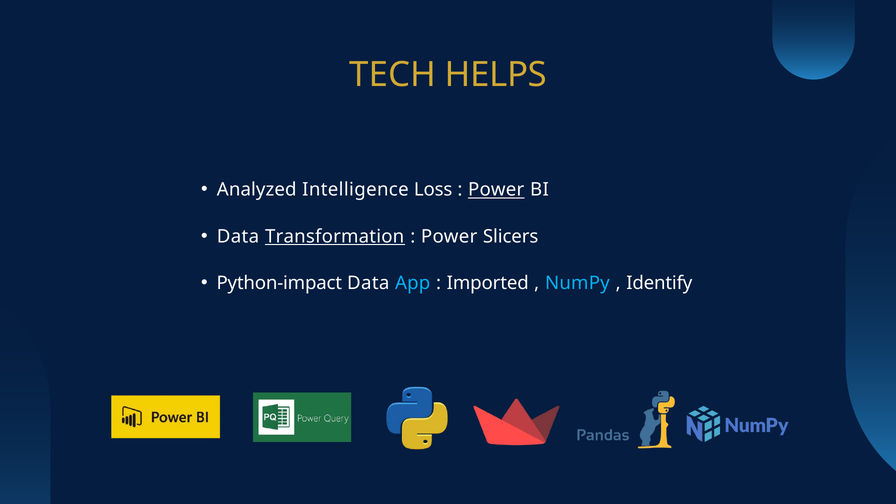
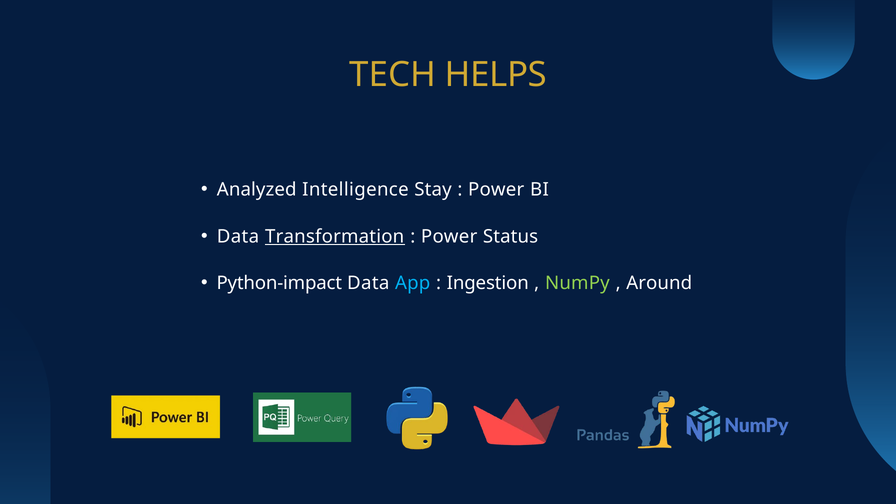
Loss: Loss -> Stay (433, 190)
Power underline: present -> none (496, 190)
Slicers: Slicers -> Status (511, 236)
Imported: Imported -> Ingestion (488, 283)
NumPy colour: light blue -> light green (577, 283)
Identify: Identify -> Around (659, 283)
